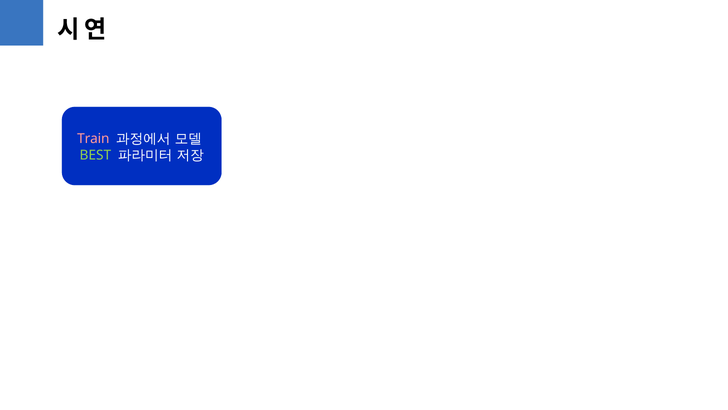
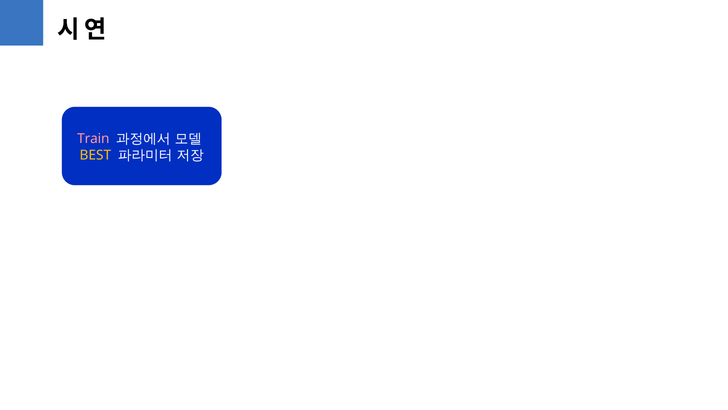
BEST colour: light green -> yellow (95, 155)
